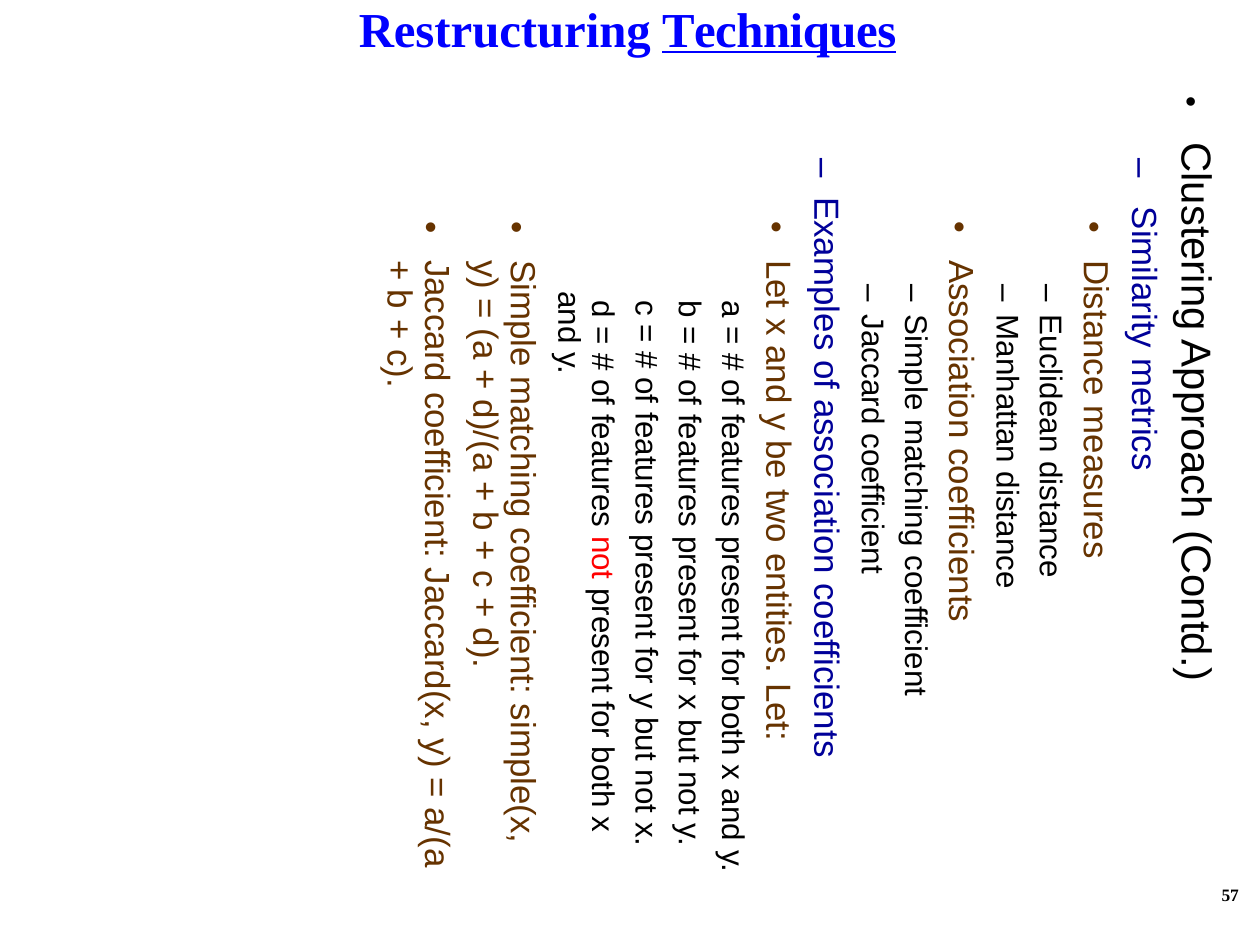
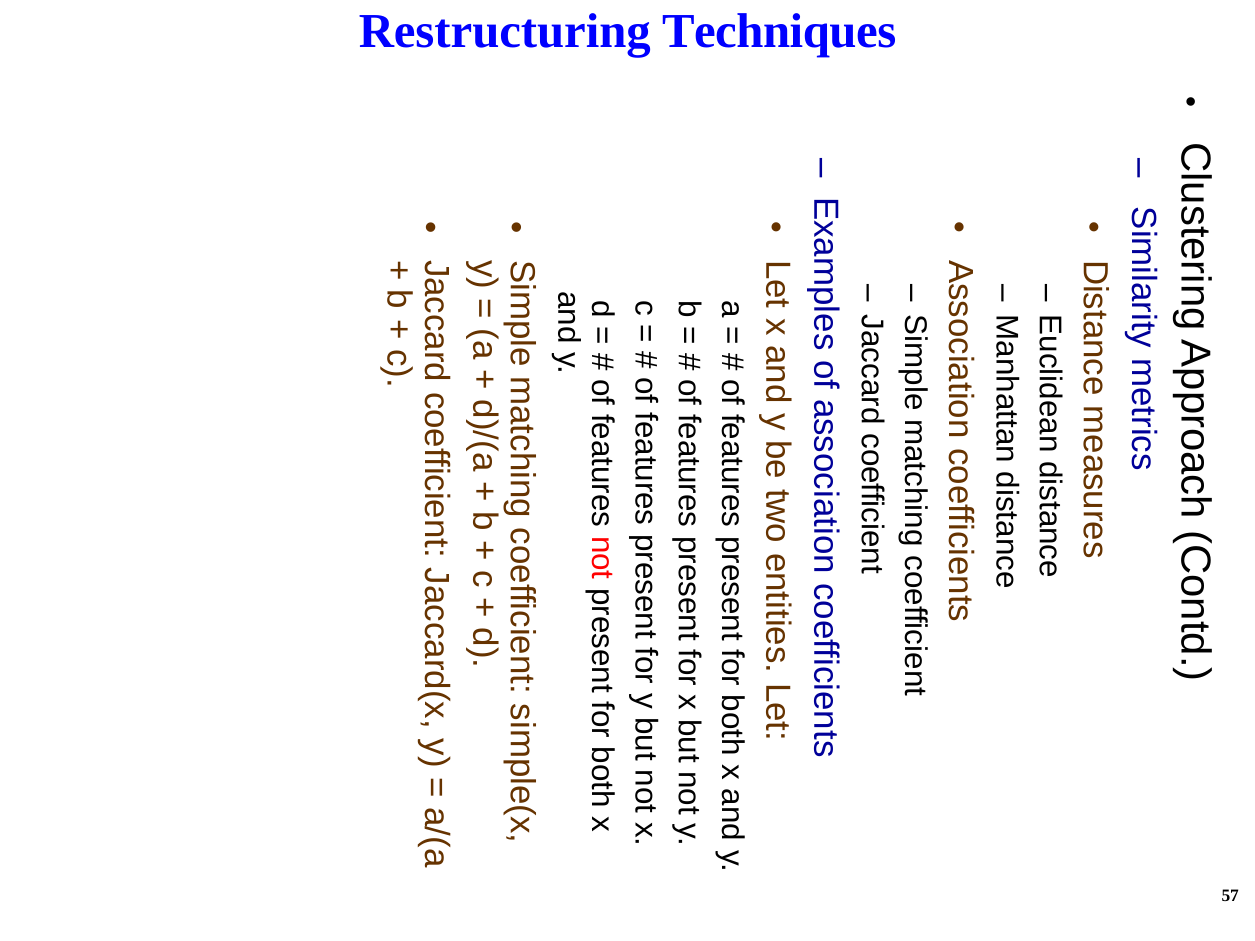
Techniques underline: present -> none (779, 31)
